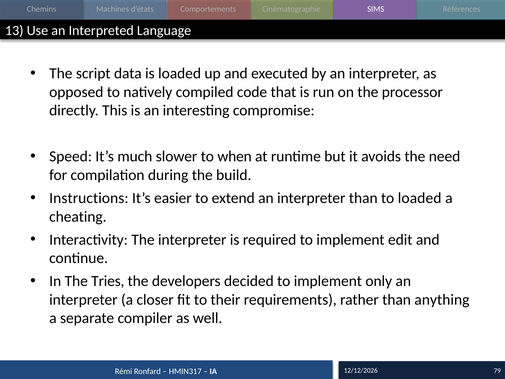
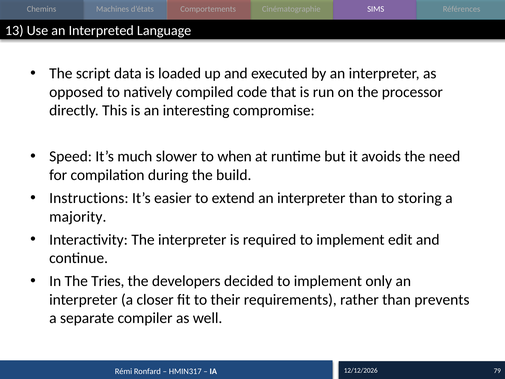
to loaded: loaded -> storing (420, 198)
cheating: cheating -> majority (78, 216)
anything: anything -> prevents (442, 299)
